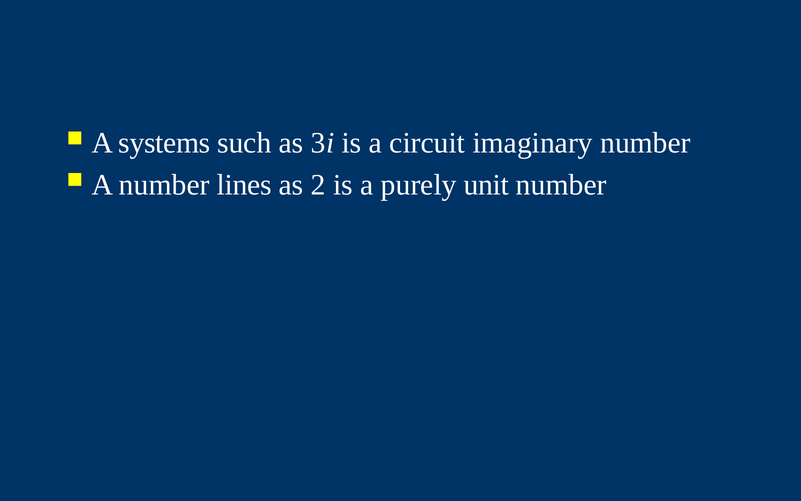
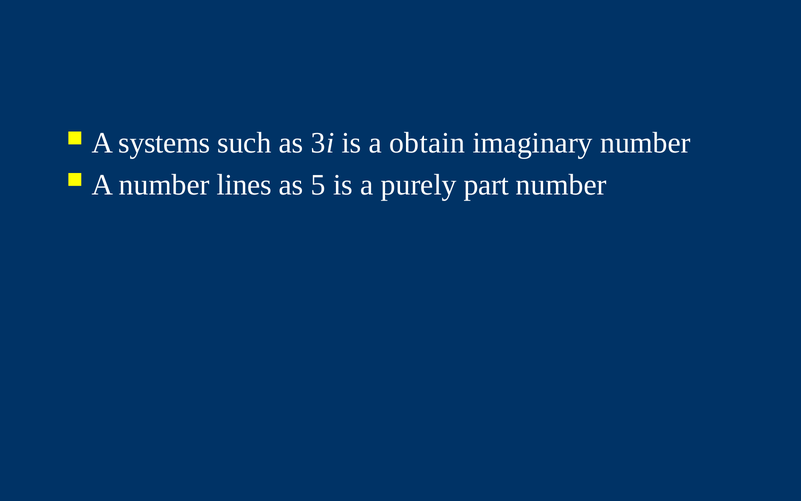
circuit: circuit -> obtain (427, 143)
2: 2 -> 5 (318, 185)
unit: unit -> part (486, 185)
